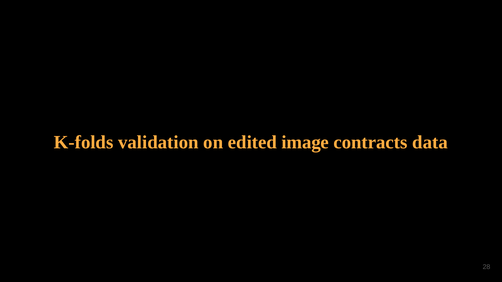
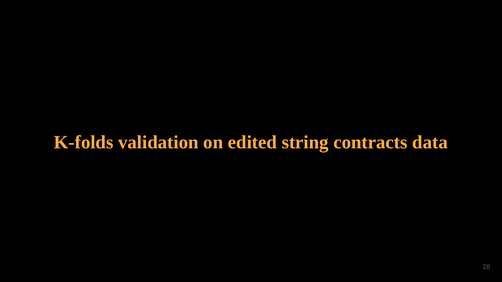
image: image -> string (305, 142)
